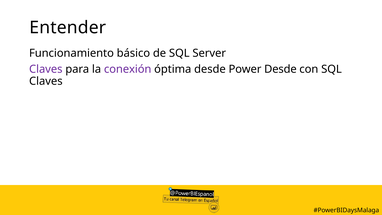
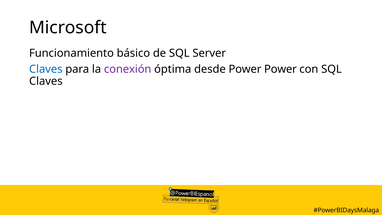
Entender: Entender -> Microsoft (68, 27)
Claves colour: purple -> blue (46, 69)
Power Desde: Desde -> Power (280, 69)
